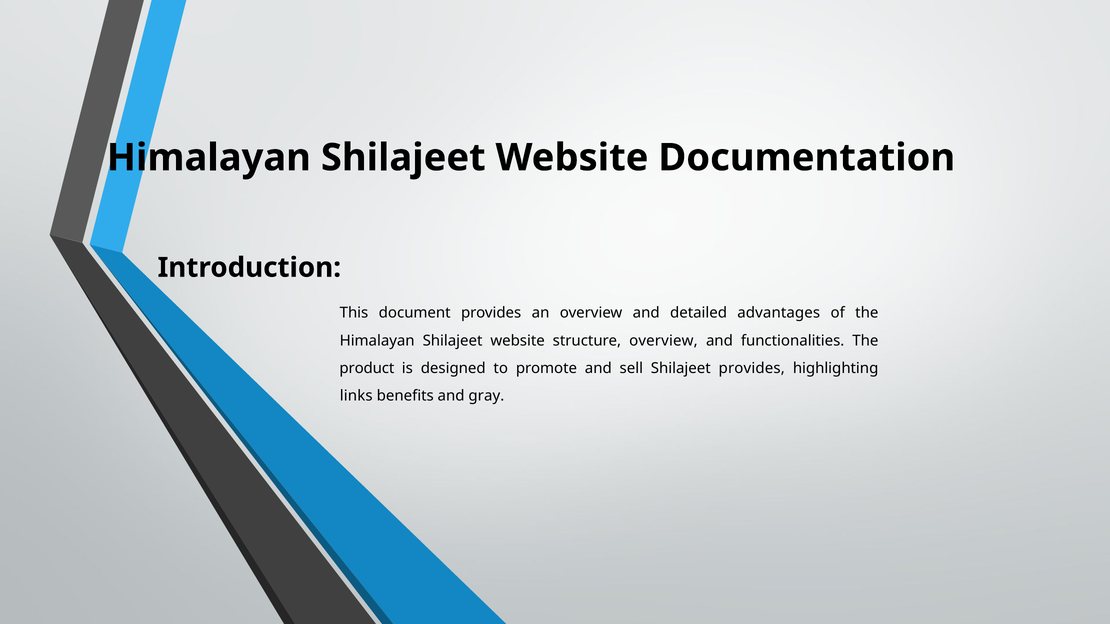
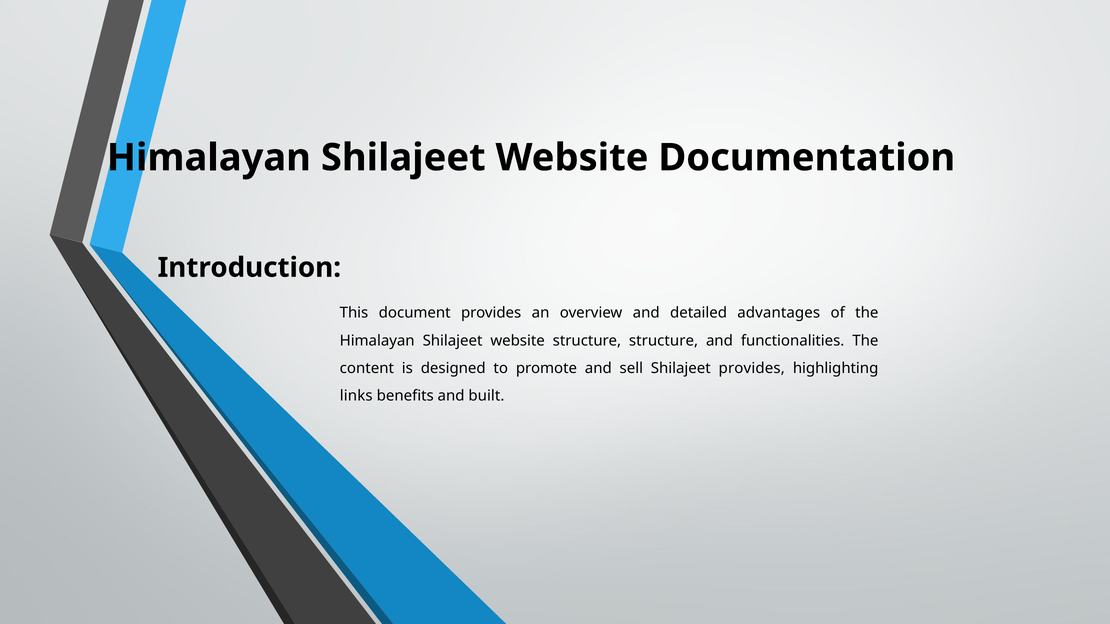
structure overview: overview -> structure (664, 341)
product: product -> content (367, 369)
gray: gray -> built (486, 396)
